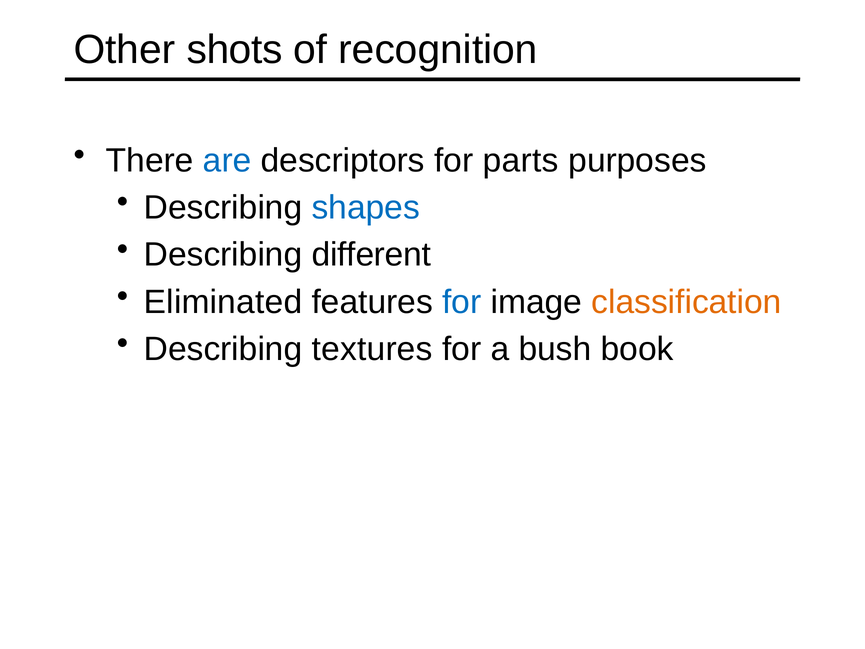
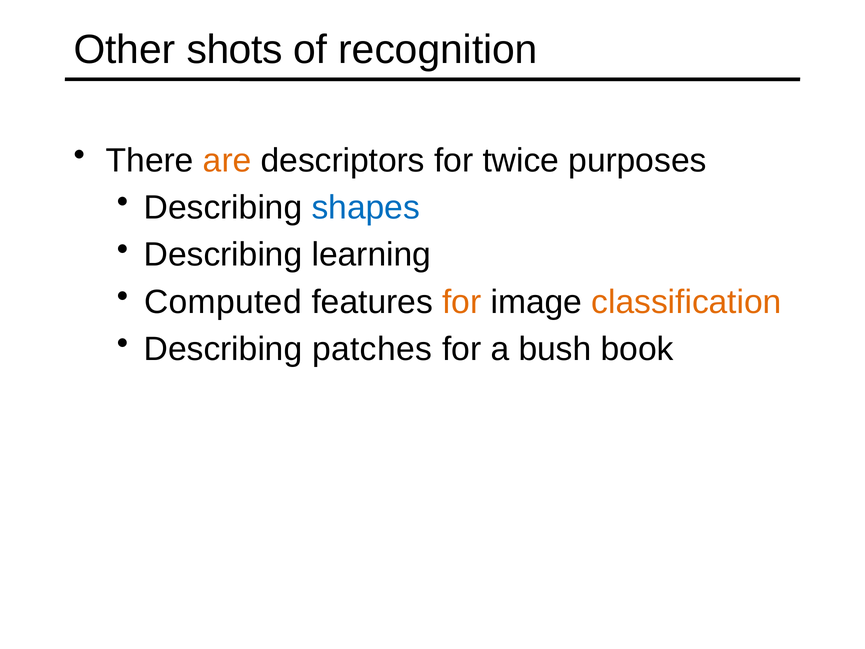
are colour: blue -> orange (227, 161)
parts: parts -> twice (521, 161)
different: different -> learning (371, 255)
Eliminated: Eliminated -> Computed (223, 302)
for colour: blue -> orange (462, 302)
textures: textures -> patches (372, 349)
